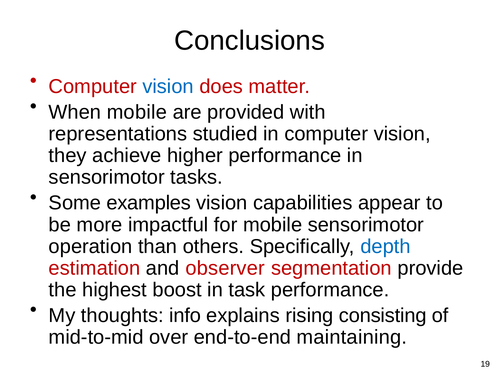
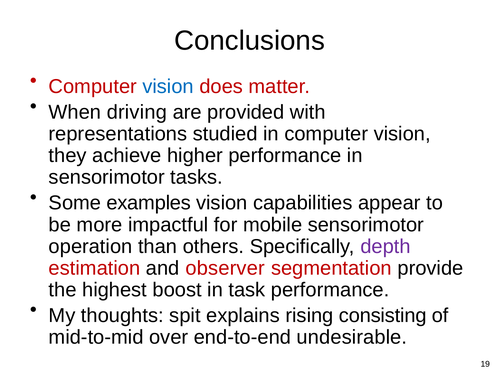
When mobile: mobile -> driving (137, 112)
depth colour: blue -> purple (386, 247)
info: info -> spit (185, 316)
maintaining: maintaining -> undesirable (352, 337)
